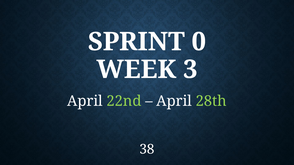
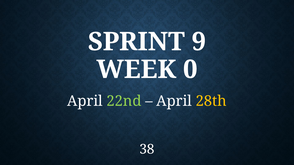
0: 0 -> 9 (199, 42)
3: 3 -> 0 (190, 70)
28th colour: light green -> yellow (211, 101)
